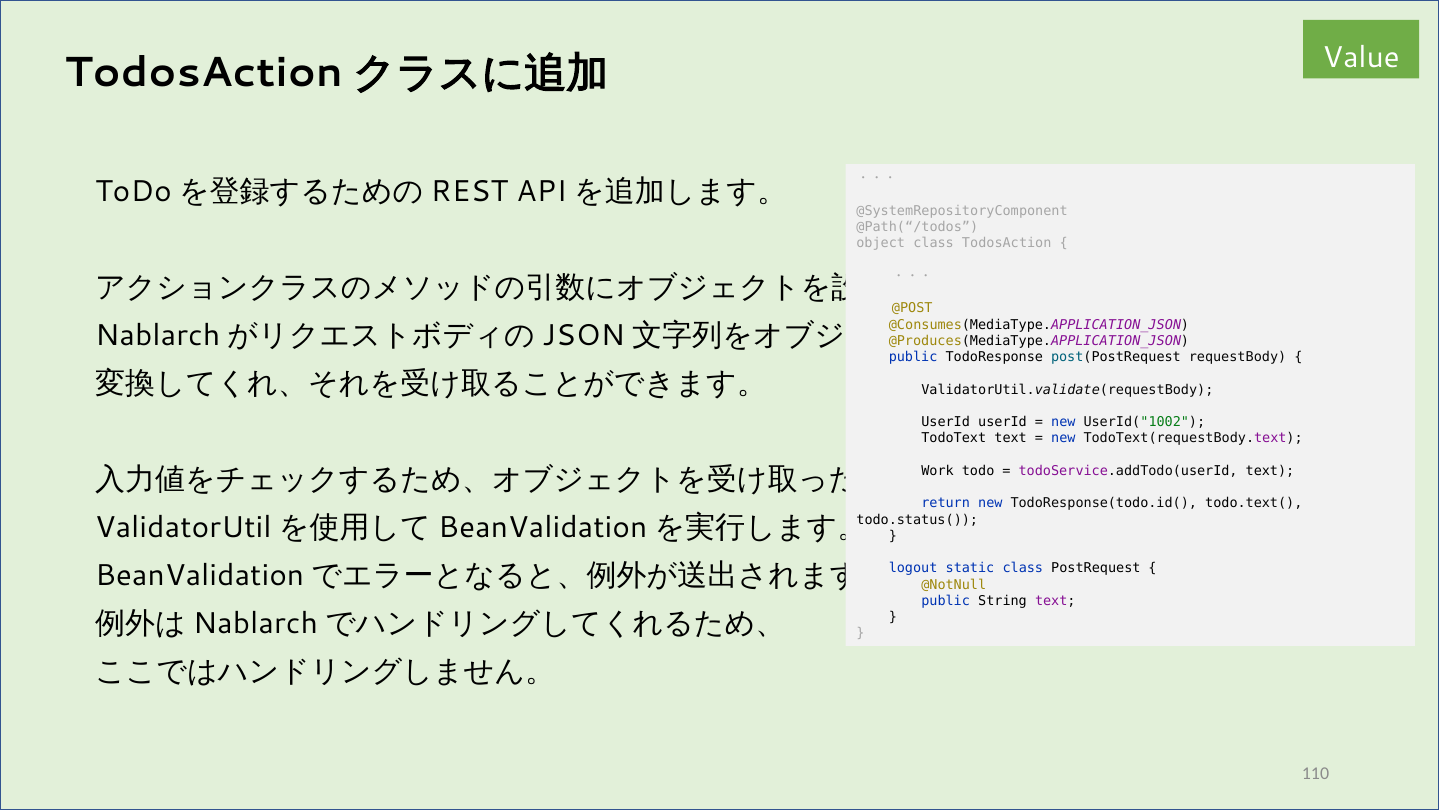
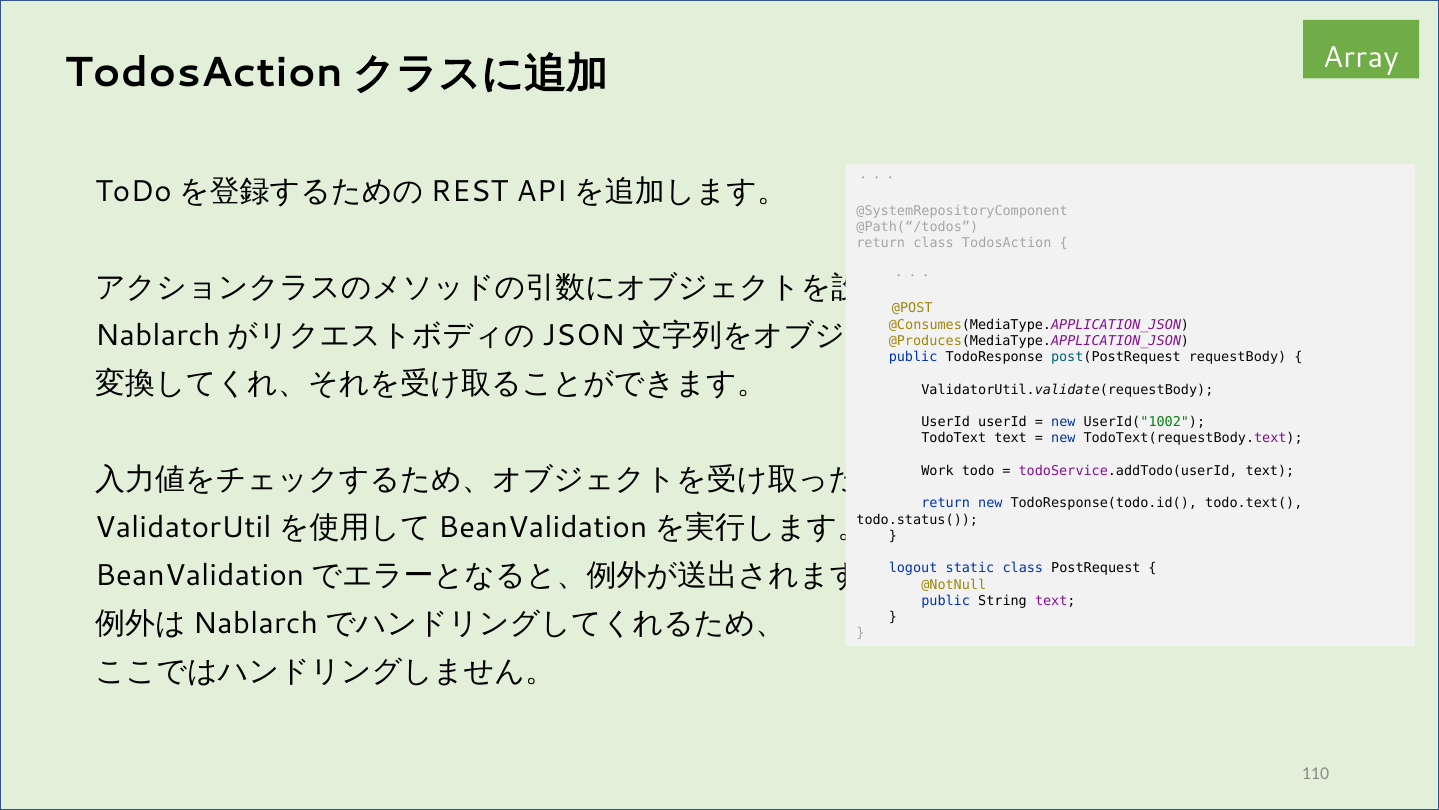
Value: Value -> Array (1361, 57)
object: object -> return (881, 243)
